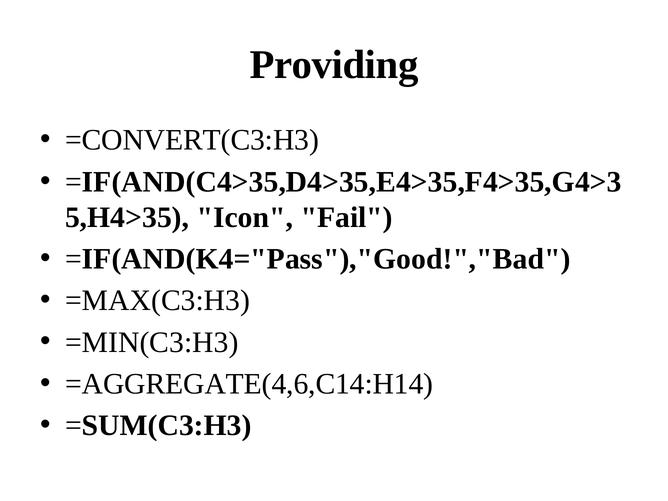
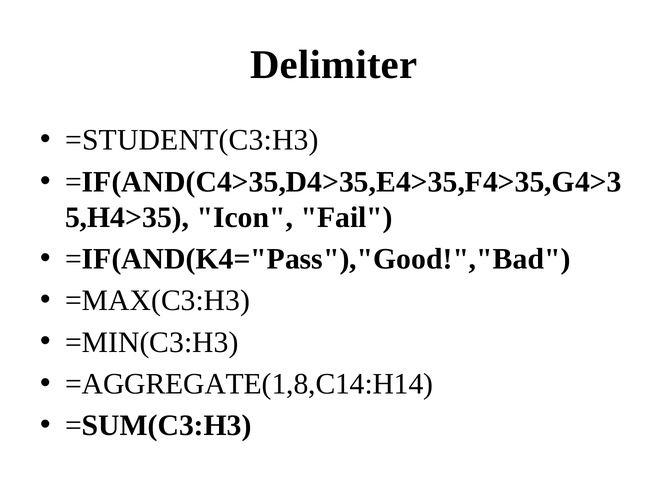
Providing: Providing -> Delimiter (334, 65)
=CONVERT(C3:H3: =CONVERT(C3:H3 -> =STUDENT(C3:H3 (192, 140)
=AGGREGATE(4,6,C14:H14: =AGGREGATE(4,6,C14:H14 -> =AGGREGATE(1,8,C14:H14 (249, 384)
